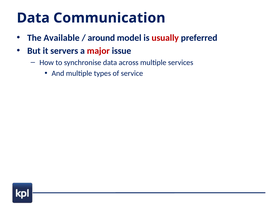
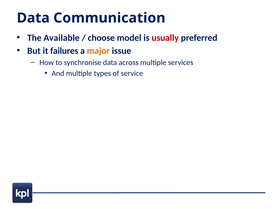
around: around -> choose (101, 38)
servers: servers -> failures (64, 51)
major colour: red -> orange (98, 51)
